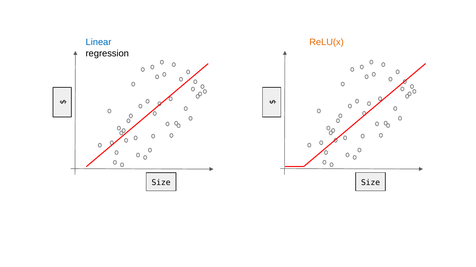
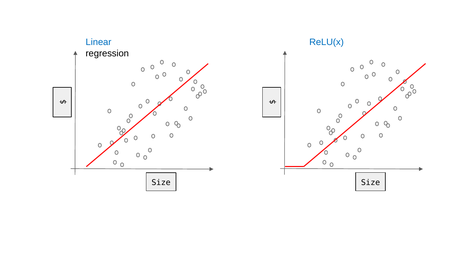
ReLU(x colour: orange -> blue (327, 42)
